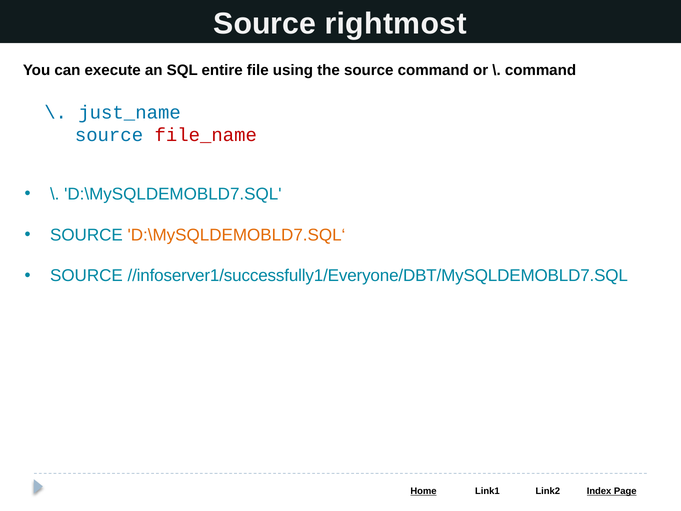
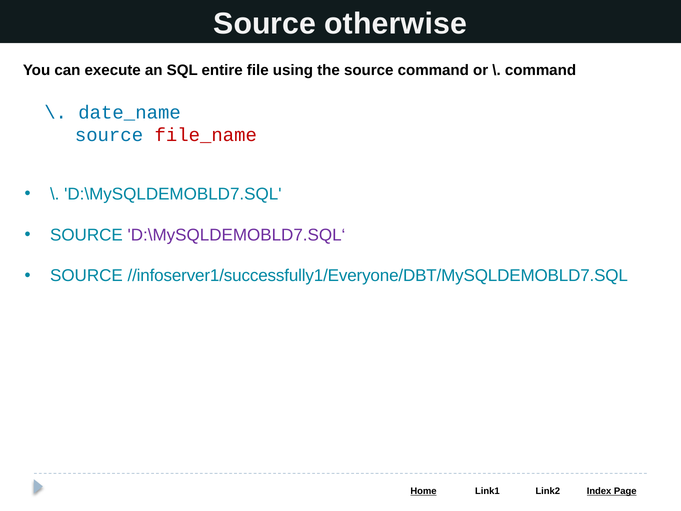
rightmost: rightmost -> otherwise (396, 24)
just_name: just_name -> date_name (130, 112)
D:\MySQLDEMOBLD7.SQL‘ colour: orange -> purple (236, 235)
